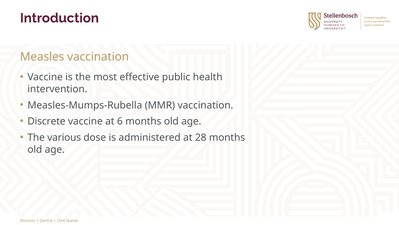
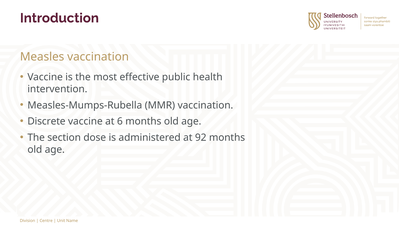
various: various -> section (64, 137)
28: 28 -> 92 (201, 137)
